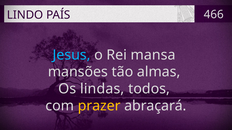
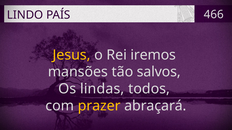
Jesus colour: light blue -> yellow (72, 55)
mansa: mansa -> iremos (153, 55)
almas: almas -> salvos (159, 72)
